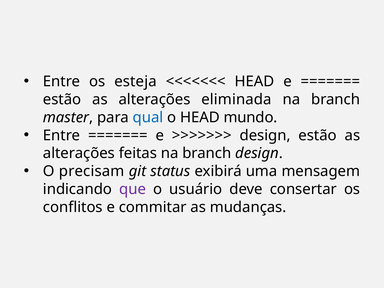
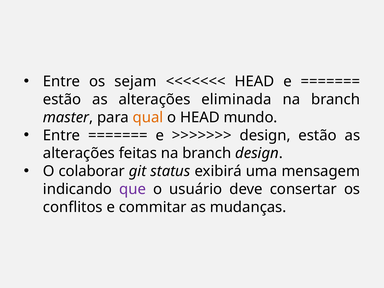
esteja: esteja -> sejam (135, 82)
qual colour: blue -> orange (148, 117)
precisam: precisam -> colaborar (92, 171)
